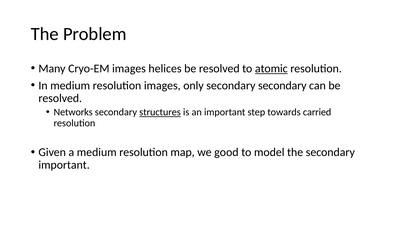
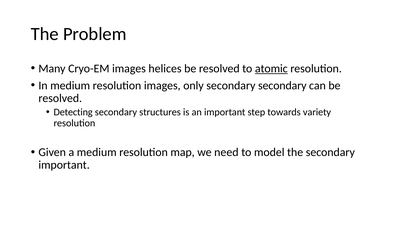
Networks: Networks -> Detecting (73, 112)
structures underline: present -> none (160, 112)
carried: carried -> variety (317, 112)
good: good -> need (226, 152)
